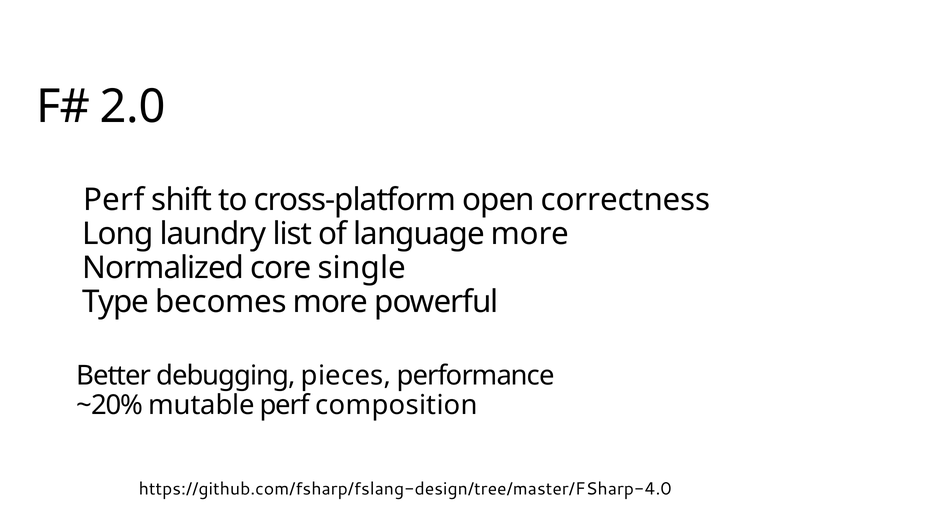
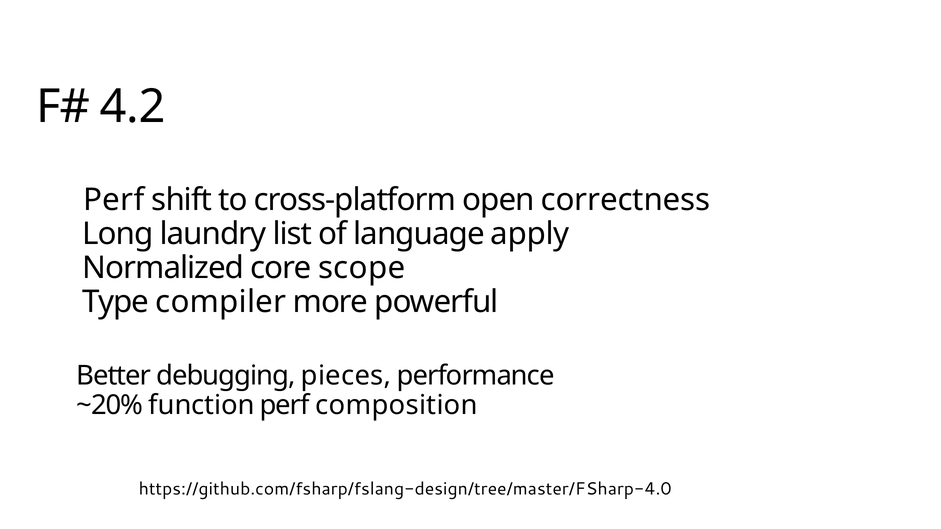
2.0: 2.0 -> 4.2 (133, 107)
language more: more -> apply (530, 234)
single: single -> scope (362, 268)
becomes: becomes -> compiler (221, 302)
mutable: mutable -> function (201, 406)
